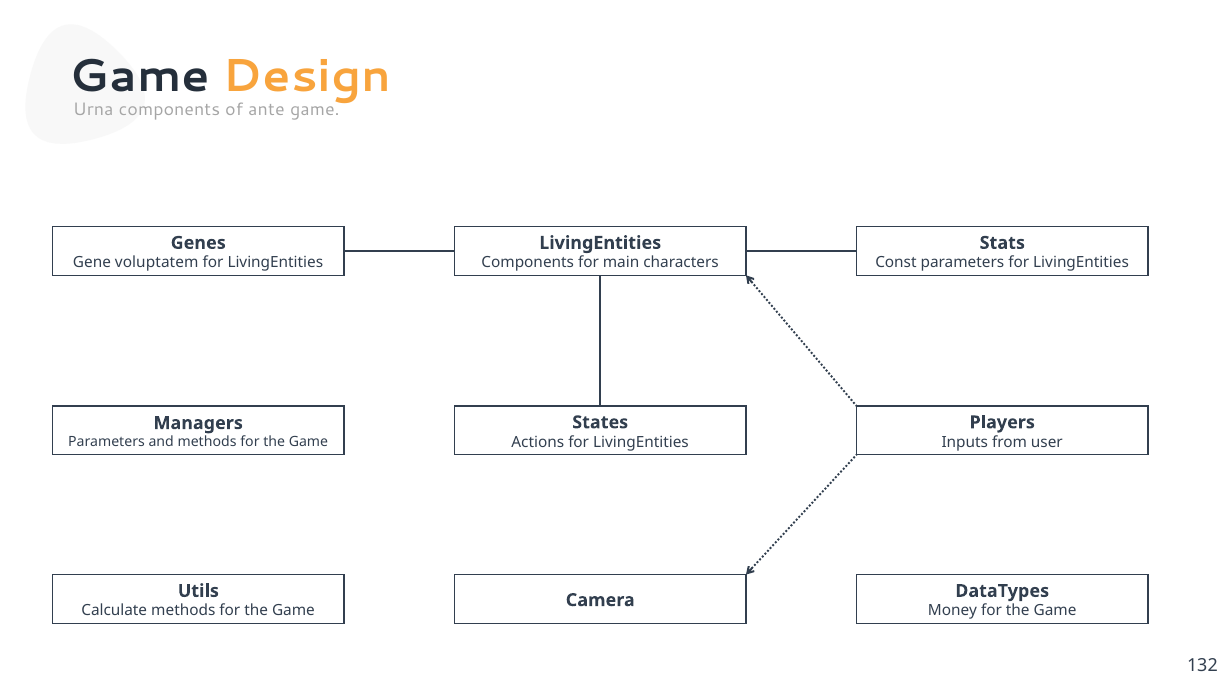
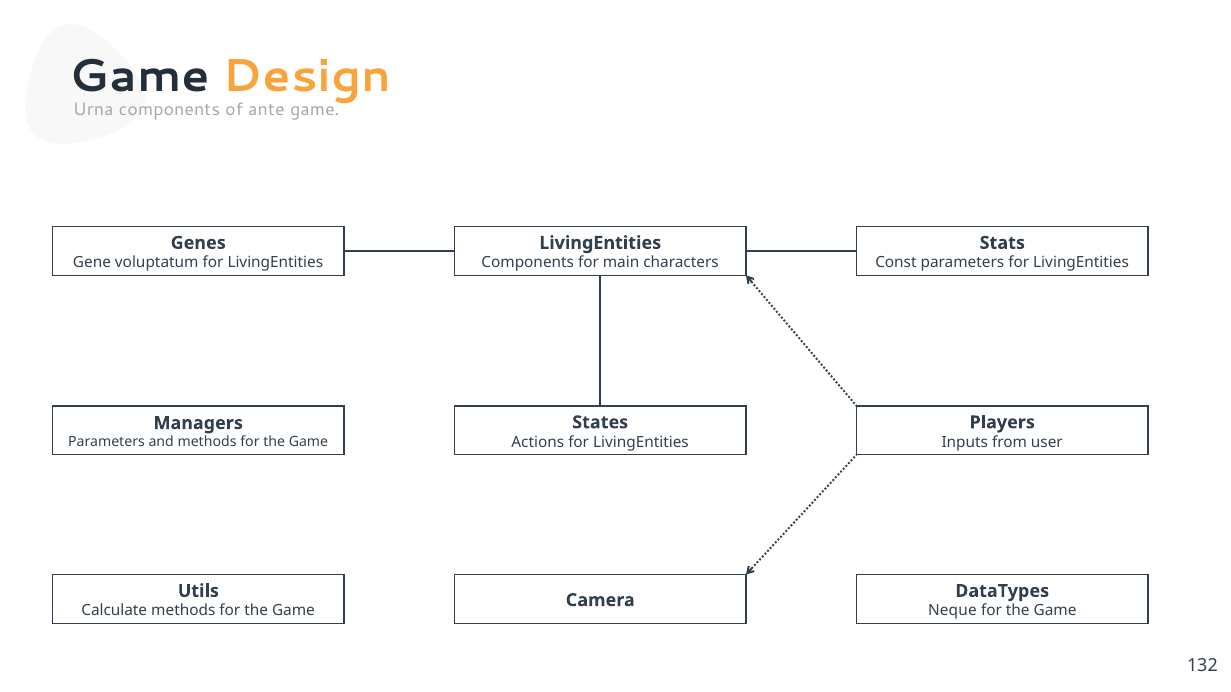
voluptatem: voluptatem -> voluptatum (157, 263)
Money: Money -> Neque (952, 611)
